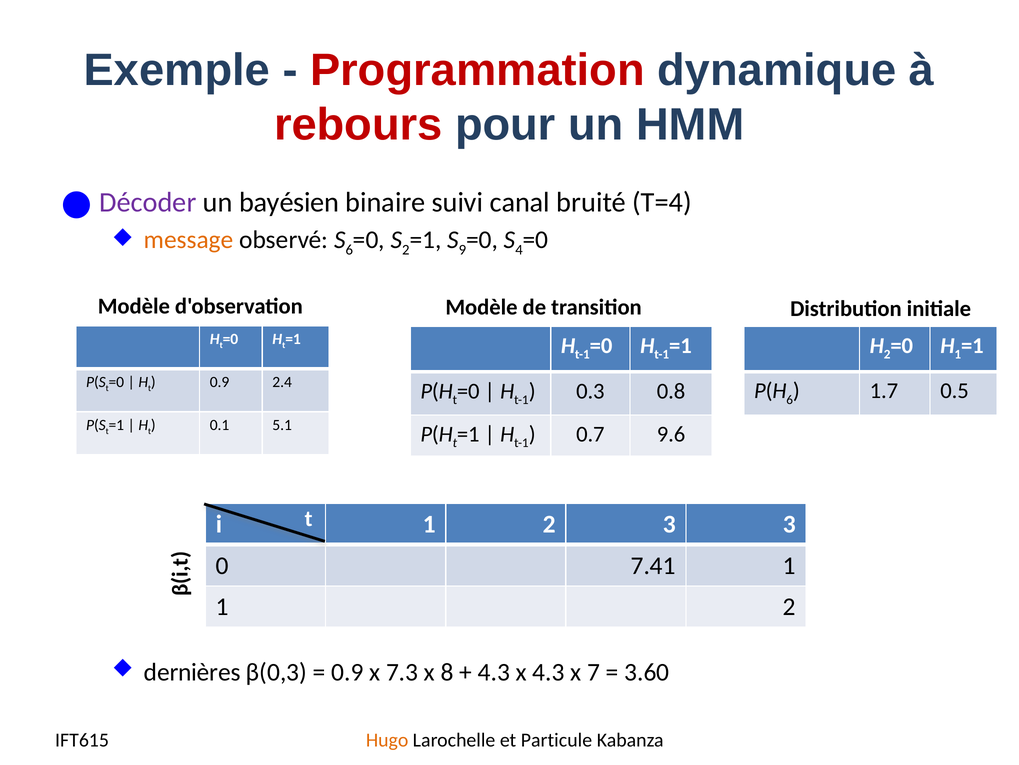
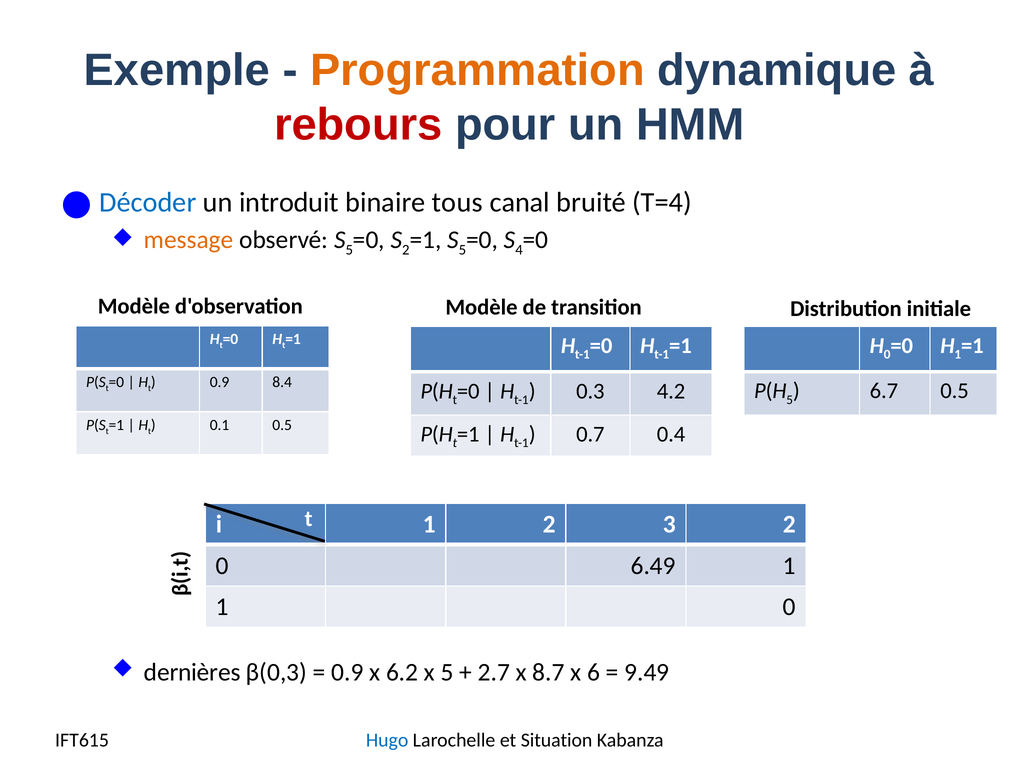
Programmation colour: red -> orange (477, 70)
Décoder colour: purple -> blue (148, 202)
bayésien: bayésien -> introduit (289, 202)
suivi: suivi -> tous (457, 202)
6: 6 -> 5 (349, 249)
9: 9 -> 5 (462, 249)
2: 2 -> 0 (887, 354)
2.4: 2.4 -> 8.4 (282, 382)
0.8: 0.8 -> 4.2 (671, 391)
6: 6 -> 5 (790, 399)
1.7: 1.7 -> 6.7 (884, 391)
0.1 5.1: 5.1 -> 0.5 (282, 425)
9.6: 9.6 -> 0.4 (671, 434)
3 3: 3 -> 2 (789, 524)
7.41: 7.41 -> 6.49 (653, 565)
2: 2 -> 0 (789, 606)
7.3: 7.3 -> 6.2 (402, 672)
x 8: 8 -> 5 (447, 672)
4.3: 4.3 -> 2.7 (494, 672)
x 4.3: 4.3 -> 8.7 (549, 672)
7: 7 -> 6 (594, 672)
3.60: 3.60 -> 9.49 (647, 672)
Hugo colour: orange -> blue (387, 739)
Particule: Particule -> Situation (557, 739)
